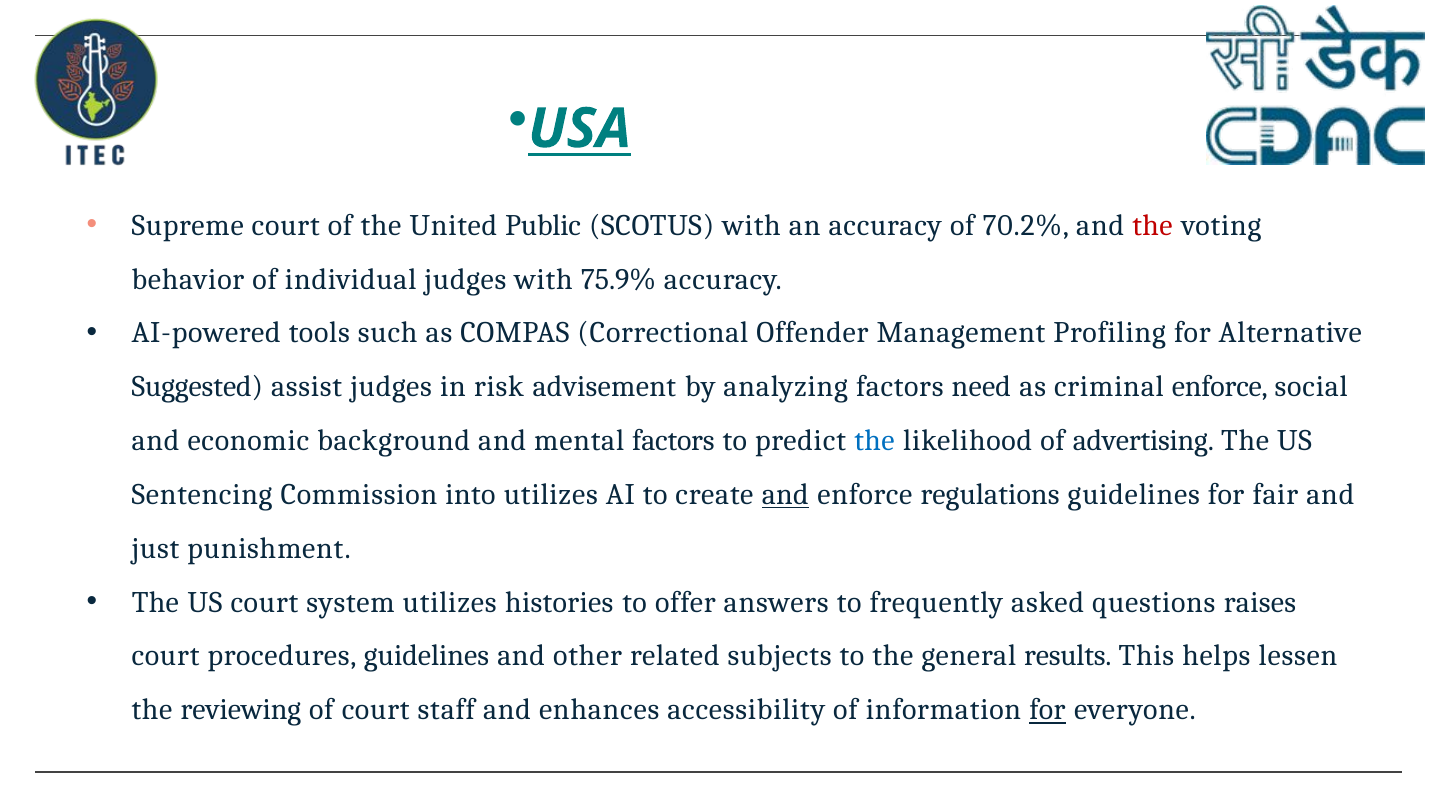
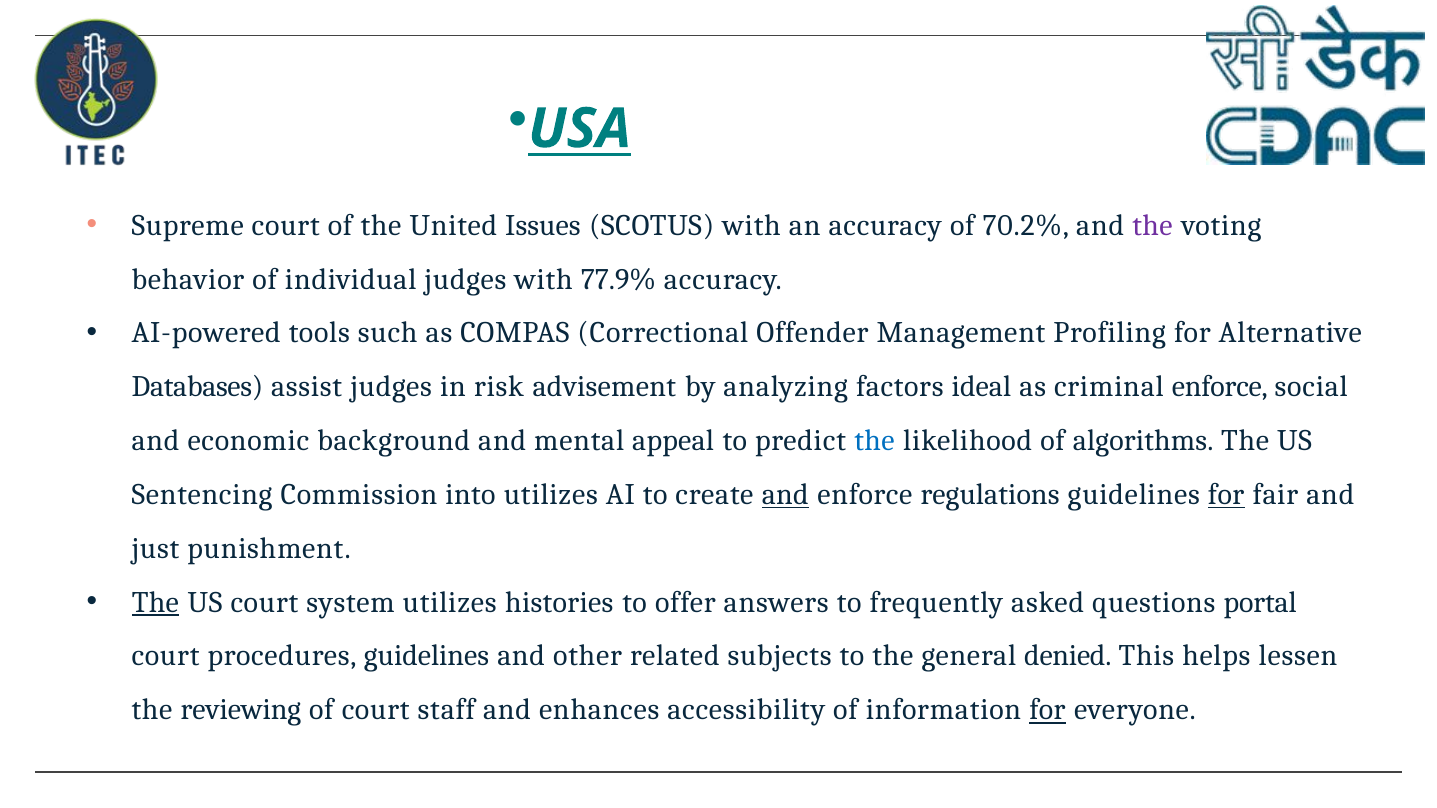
Public: Public -> Issues (543, 225)
the colour: red -> purple (1152, 225)
75.9%: 75.9% -> 77.9% (618, 279)
Suggested: Suggested -> Databases (197, 387)
need: need -> ideal (981, 387)
mental factors: factors -> appeal (673, 441)
advertising: advertising -> algorithms (1143, 441)
for underline: none -> present (1226, 495)
The underline: none -> present (155, 602)
raises: raises -> portal (1260, 602)
results: results -> denied (1068, 656)
